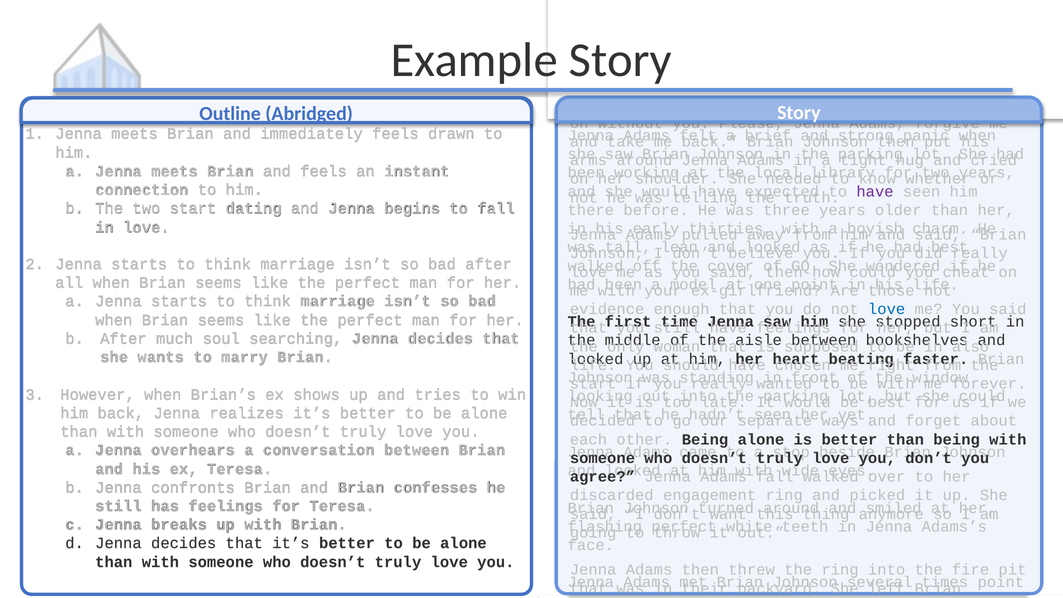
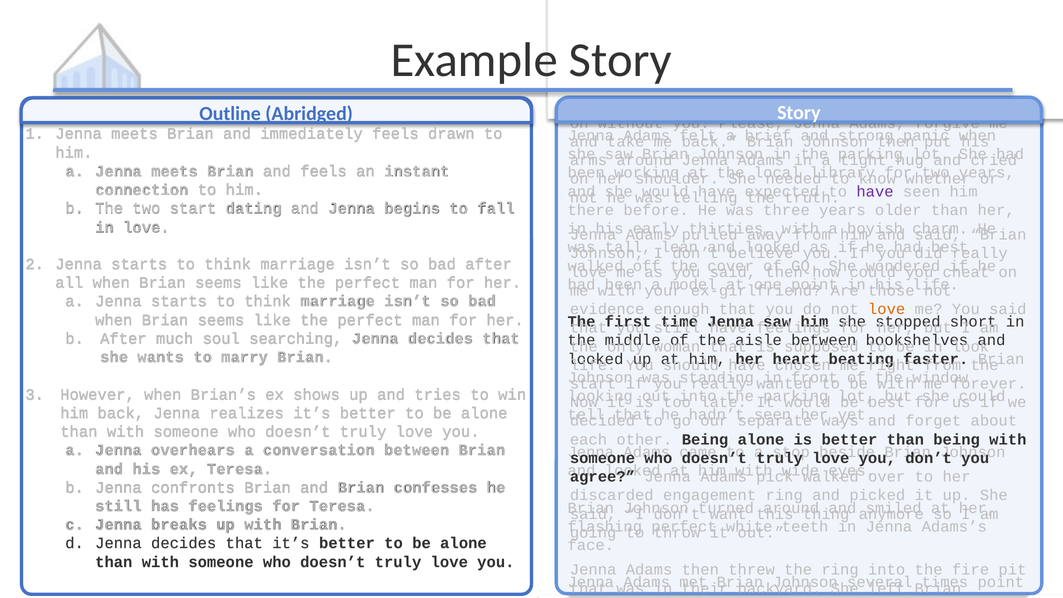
love colour: blue -> orange (887, 309)
also: also -> look (971, 346)
fall: fall -> pick (775, 477)
